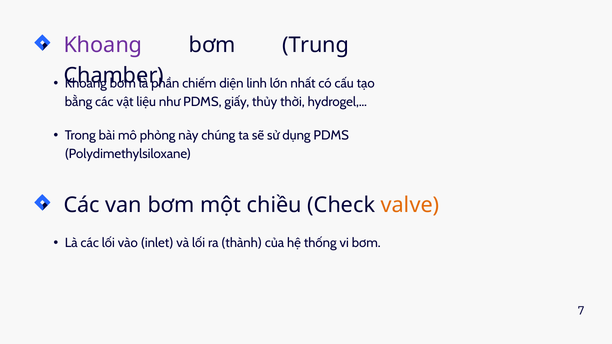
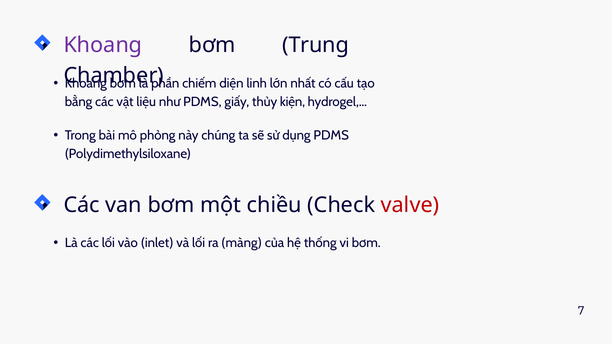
thời: thời -> kiện (292, 102)
valve colour: orange -> red (410, 205)
thành: thành -> màng (242, 243)
